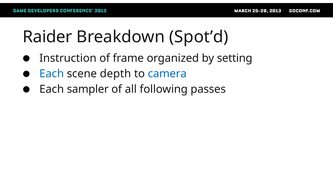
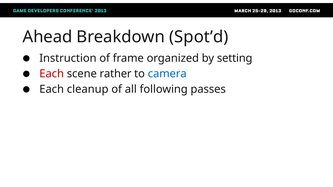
Raider: Raider -> Ahead (47, 37)
Each colour: blue -> red (52, 74)
depth: depth -> rather (116, 74)
sampler: sampler -> cleanup (88, 89)
